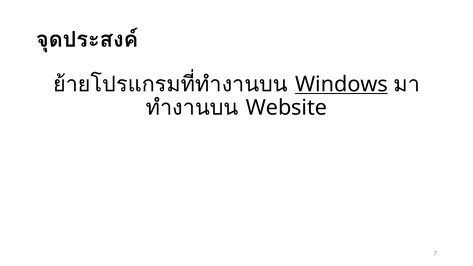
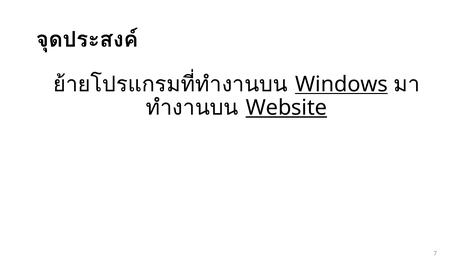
Website underline: none -> present (286, 108)
